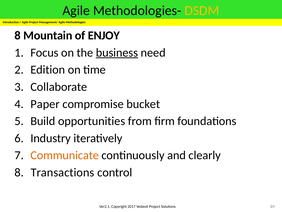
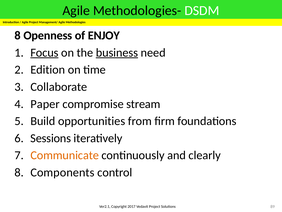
DSDM colour: yellow -> white (202, 11)
Mountain: Mountain -> Openness (48, 35)
Focus underline: none -> present (44, 52)
bucket: bucket -> stream (143, 104)
Industry: Industry -> Sessions (51, 138)
Transactions: Transactions -> Components (62, 172)
